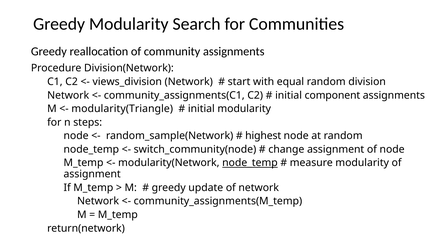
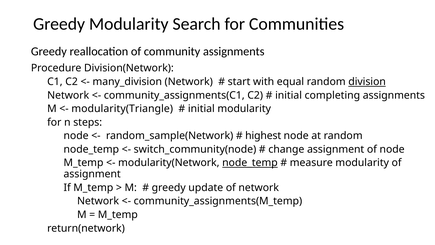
views_division: views_division -> many_division (127, 82)
division underline: none -> present (367, 82)
component: component -> completing (332, 95)
